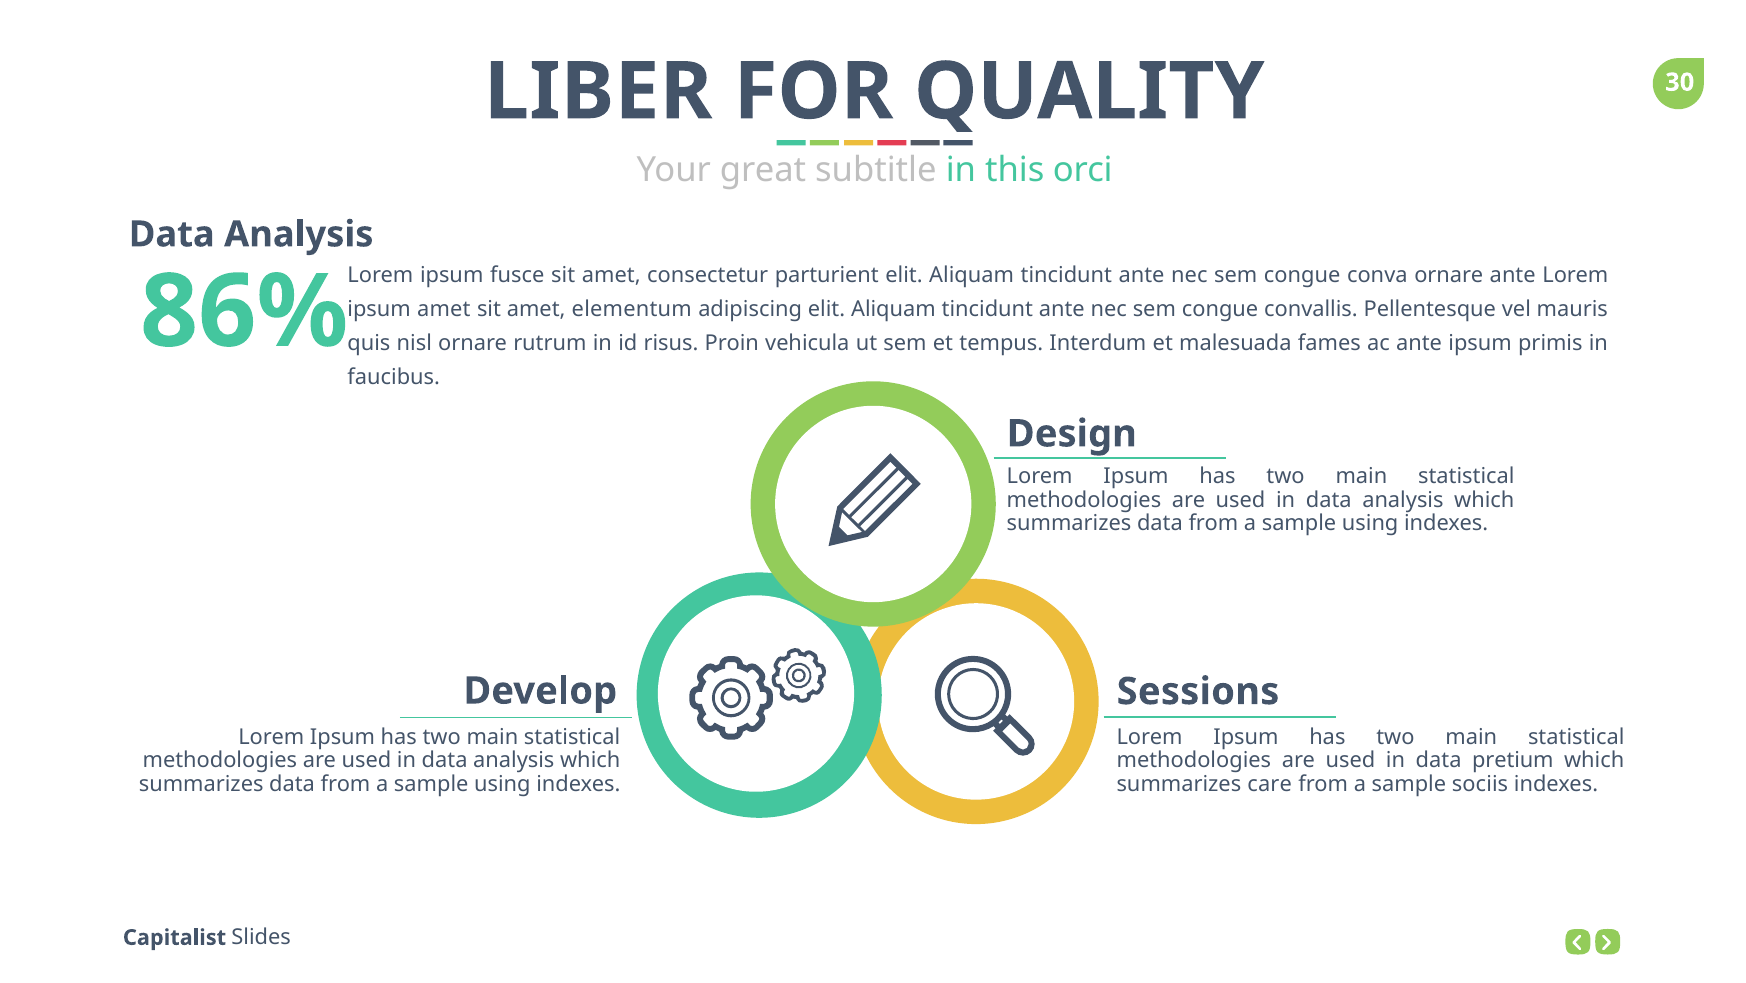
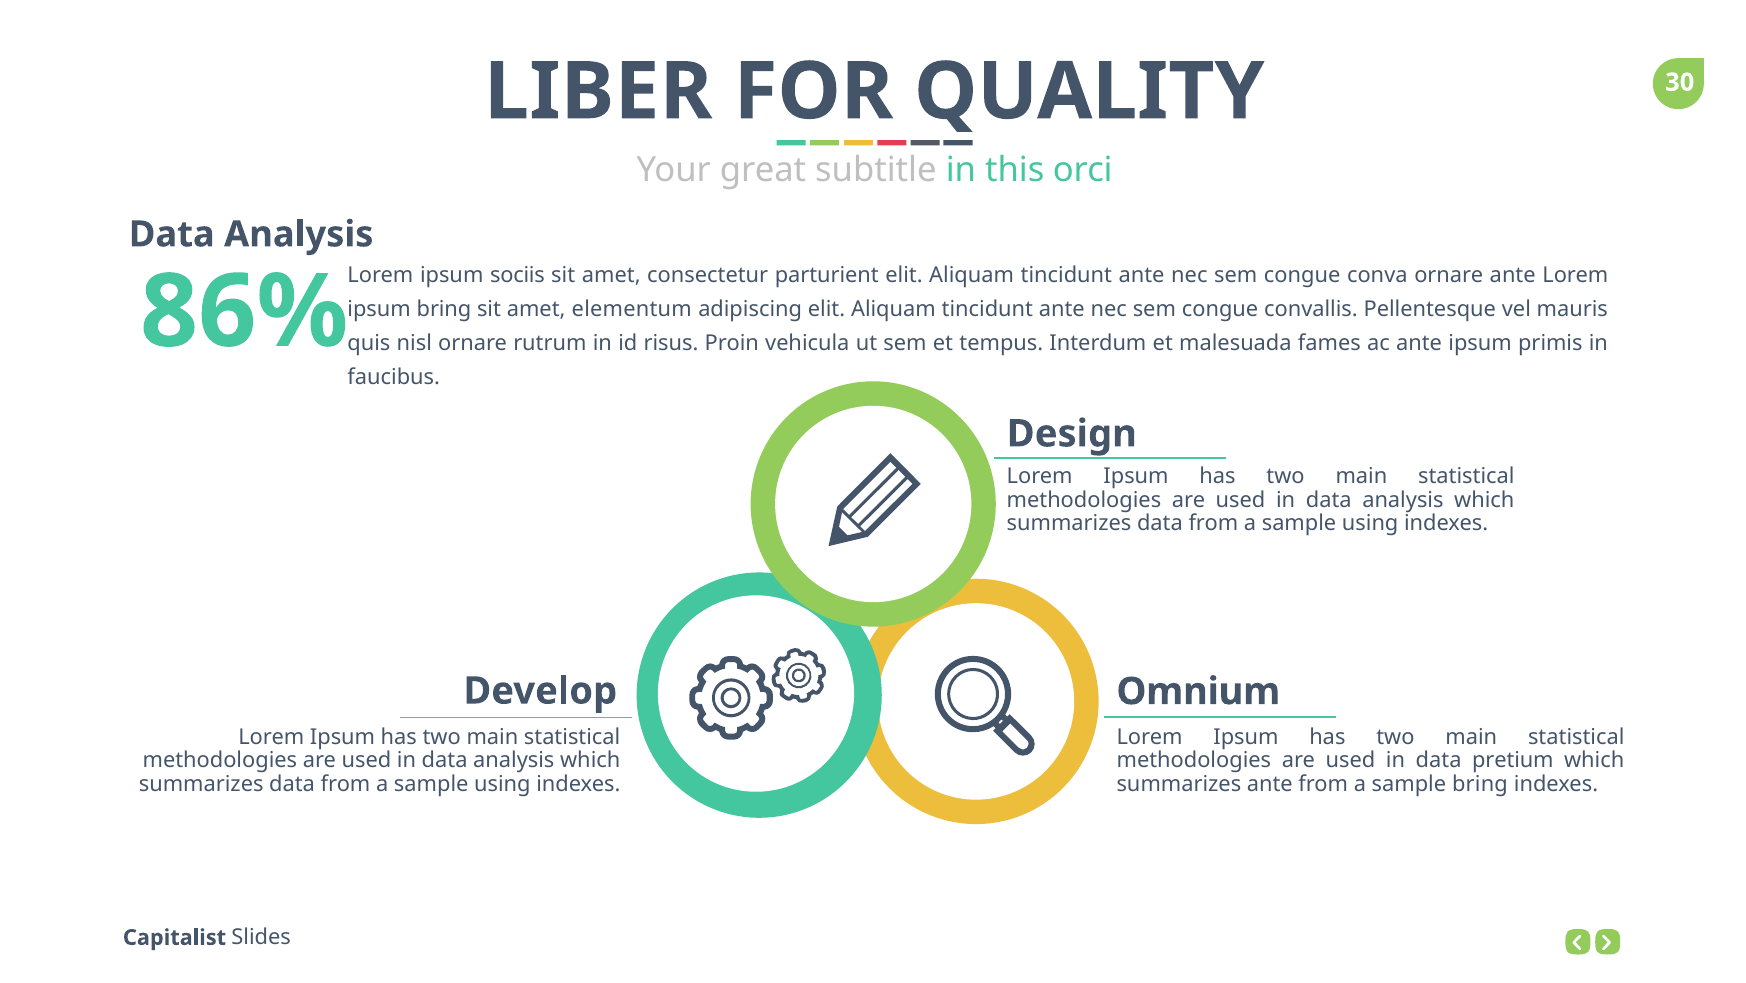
fusce: fusce -> sociis (517, 275)
ipsum amet: amet -> bring (444, 309)
Sessions: Sessions -> Omnium (1198, 691)
summarizes care: care -> ante (1270, 783)
sample sociis: sociis -> bring (1480, 783)
